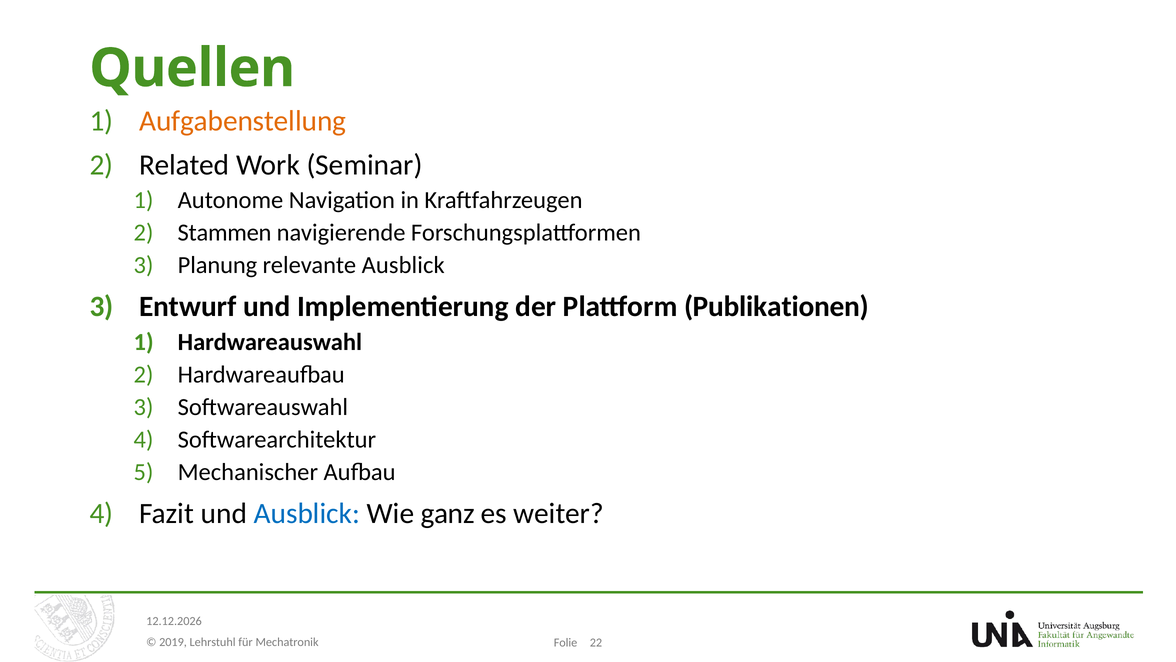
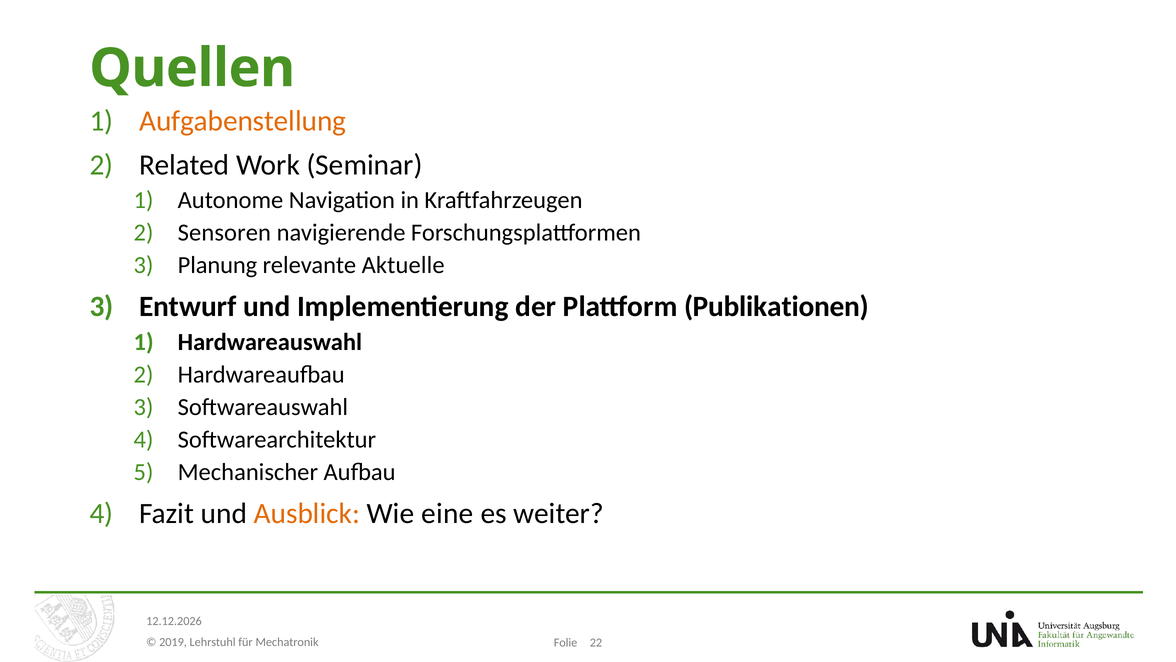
Stammen: Stammen -> Sensoren (224, 233)
relevante Ausblick: Ausblick -> Aktuelle (403, 265)
Ausblick colour: blue -> orange (307, 513)
ganz: ganz -> eine (447, 513)
